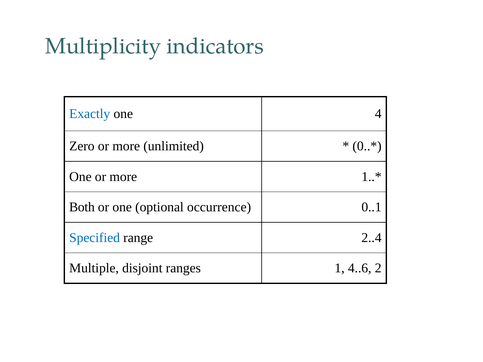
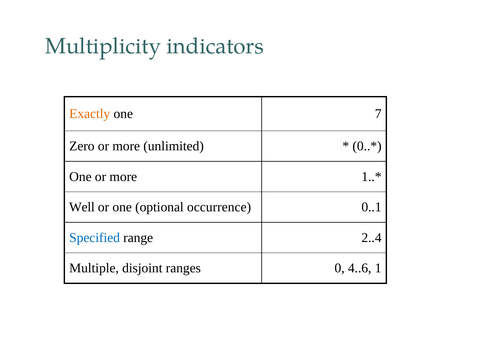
Exactly colour: blue -> orange (90, 114)
4: 4 -> 7 (378, 114)
Both: Both -> Well (82, 207)
1: 1 -> 0 (340, 268)
2: 2 -> 1 (378, 268)
